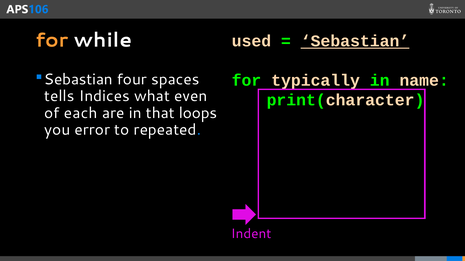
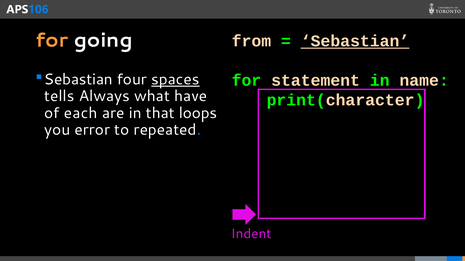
while: while -> going (103, 40)
used: used -> from (251, 41)
spaces underline: none -> present (175, 80)
typically: typically -> statement (316, 81)
Indices: Indices -> Always (104, 96)
even: even -> have (191, 96)
